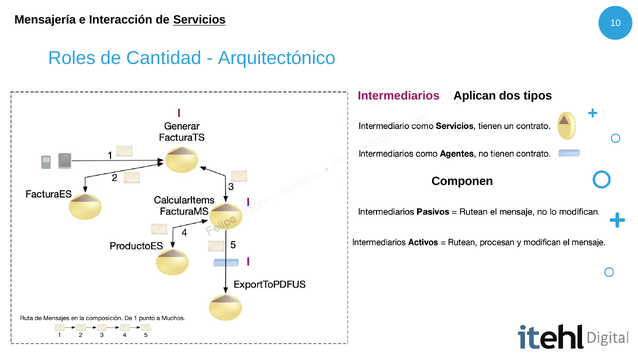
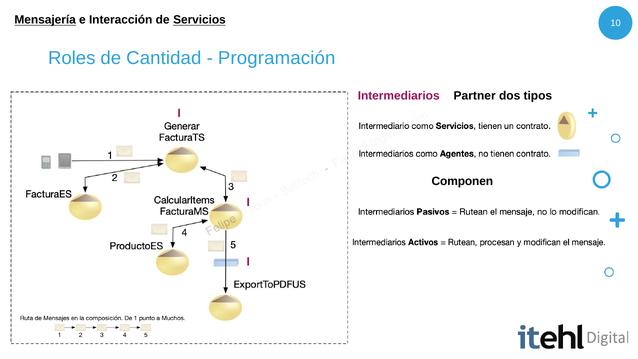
Mensajería underline: none -> present (45, 20)
Arquitectónico: Arquitectónico -> Programación (277, 58)
Aplican: Aplican -> Partner (475, 96)
